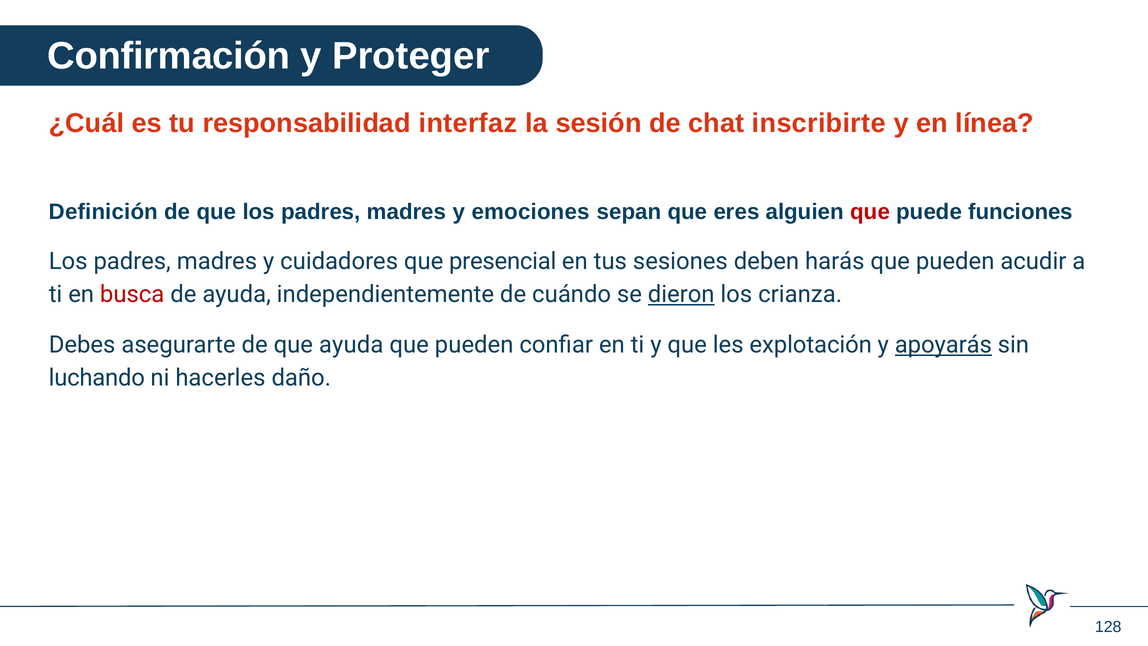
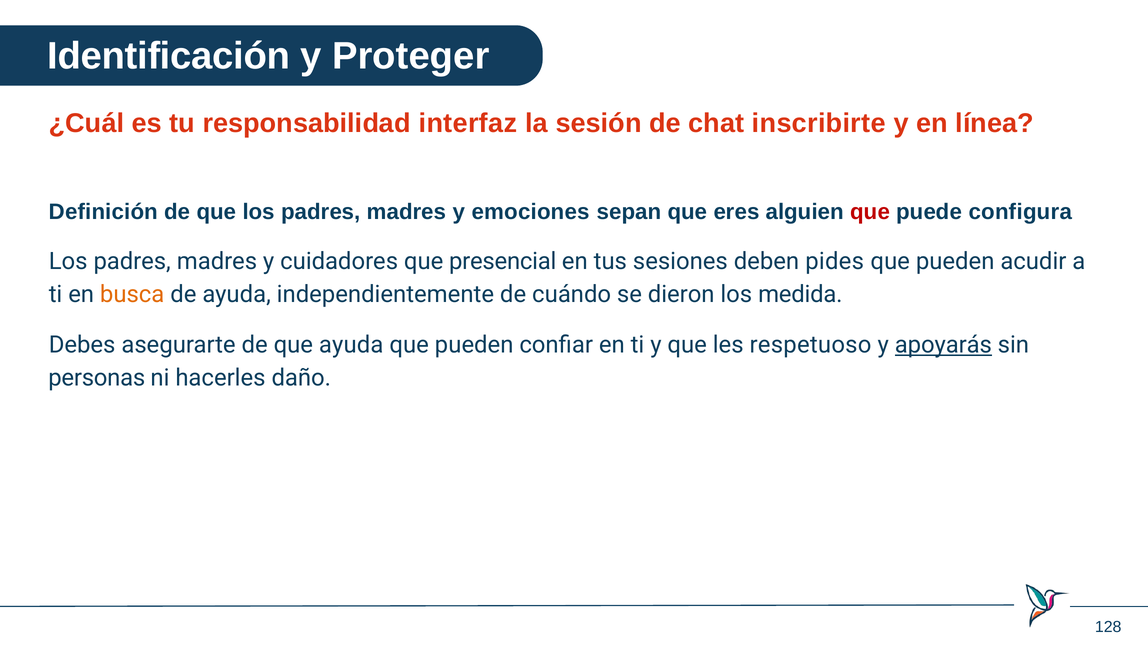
Confirmación: Confirmación -> Identificación (169, 56)
funciones: funciones -> configura (1020, 212)
harás: harás -> pides (835, 261)
busca colour: red -> orange (132, 294)
dieron underline: present -> none (681, 294)
crianza: crianza -> medida (800, 294)
explotación: explotación -> respetuoso (810, 345)
luchando: luchando -> personas (97, 378)
